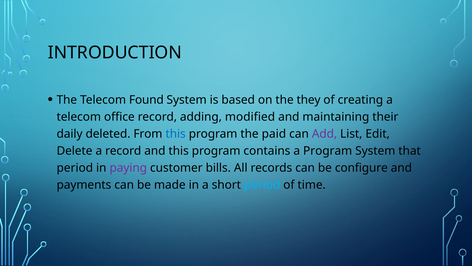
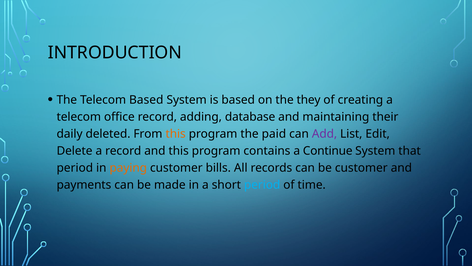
Telecom Found: Found -> Based (146, 100)
modified: modified -> database (250, 117)
this colour: blue -> orange (176, 134)
a Program: Program -> Continue (328, 151)
paying colour: purple -> orange (128, 168)
be configure: configure -> customer (361, 168)
